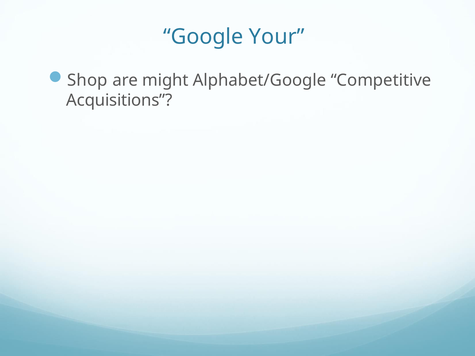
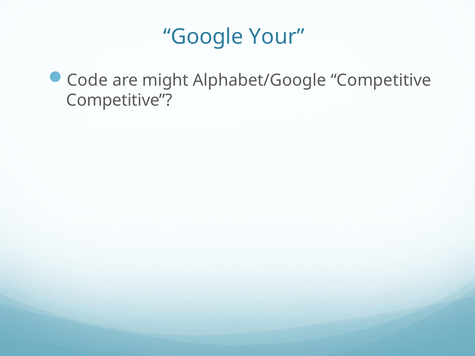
Shop: Shop -> Code (87, 80)
Acquisitions: Acquisitions -> Competitive (119, 101)
